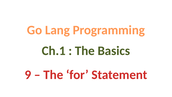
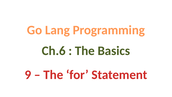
Ch.1: Ch.1 -> Ch.6 (54, 51)
